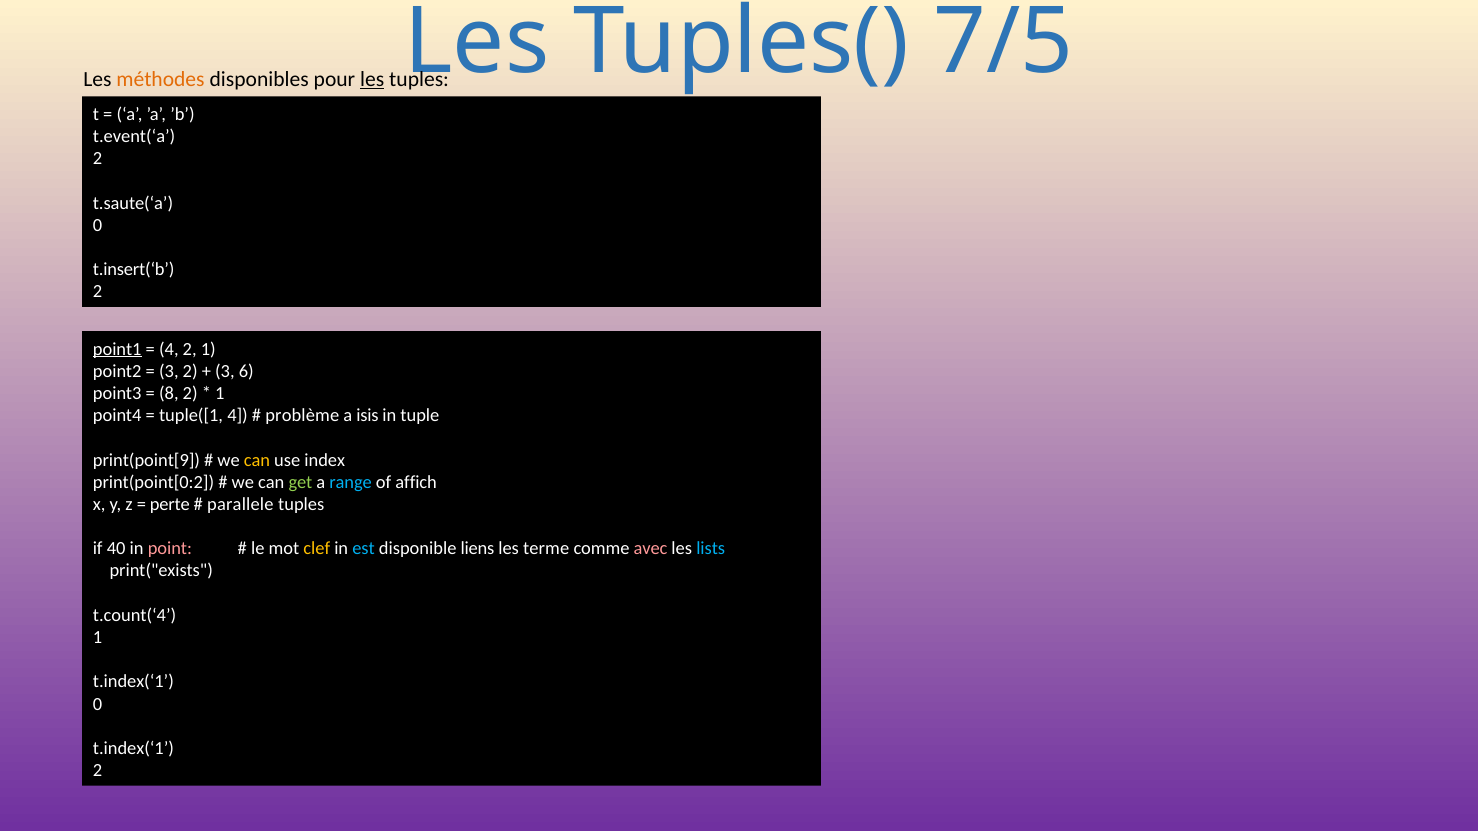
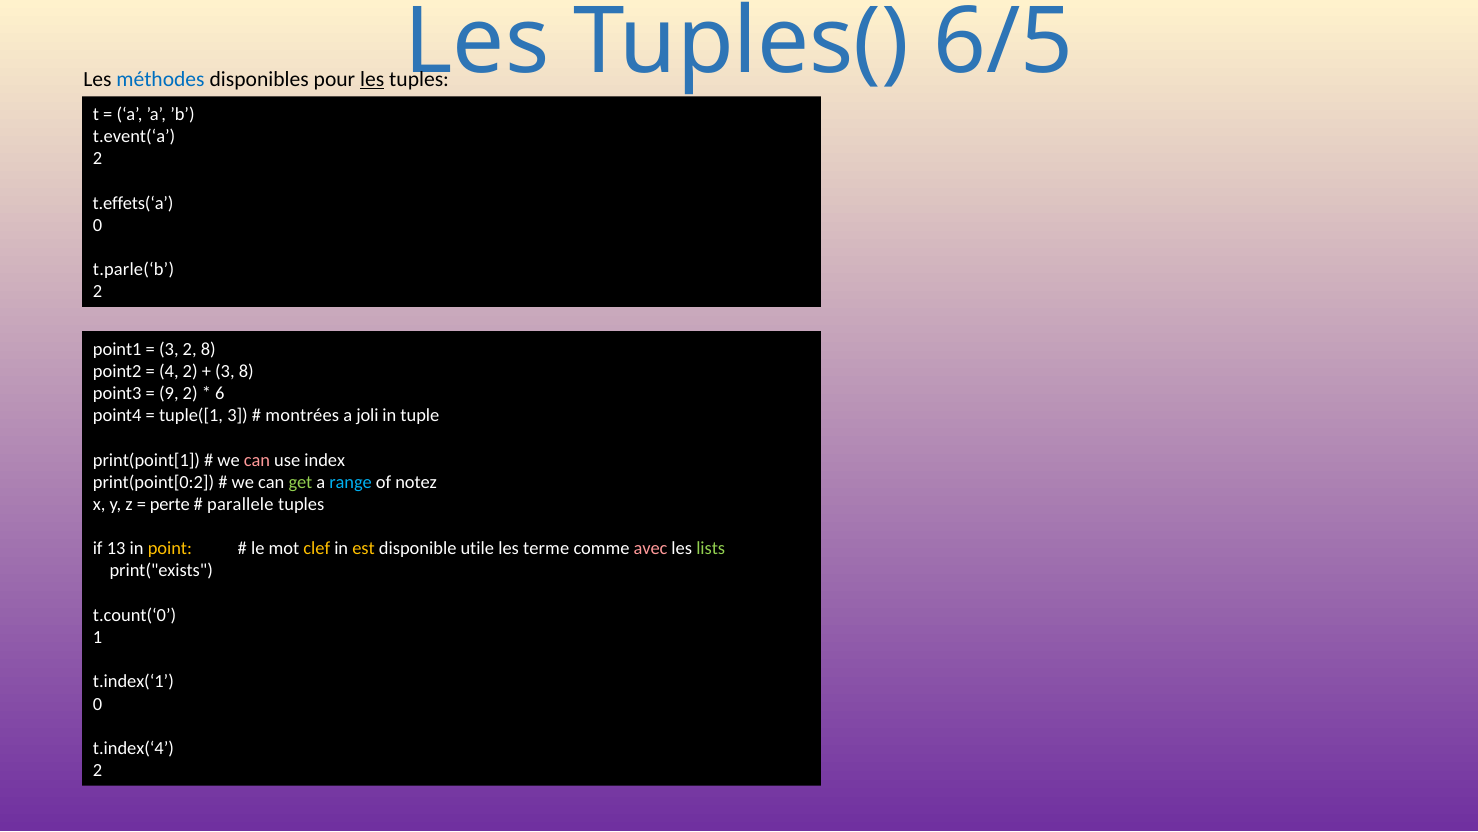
7/5: 7/5 -> 6/5 (1003, 42)
méthodes colour: orange -> blue (160, 79)
t.saute(‘a: t.saute(‘a -> t.effets(‘a (133, 203)
t.insert(‘b: t.insert(‘b -> t.parle(‘b (134, 269)
point1 underline: present -> none (117, 349)
4: 4 -> 3 (169, 349)
2 1: 1 -> 8 (208, 349)
3: 3 -> 4 (169, 371)
3 6: 6 -> 8 (246, 371)
8: 8 -> 9 (169, 393)
1: 1 -> 6 (220, 393)
tuple([1 4: 4 -> 3 (238, 415)
problème: problème -> montrées (302, 415)
isis: isis -> joli (367, 415)
print(point[9: print(point[9 -> print(point[1 (146, 460)
can colour: yellow -> pink (257, 460)
affich: affich -> notez (416, 482)
40: 40 -> 13 (116, 548)
point colour: pink -> yellow (170, 548)
est colour: light blue -> yellow (364, 548)
liens: liens -> utile (477, 548)
lists colour: light blue -> light green (711, 548)
t.count(‘4: t.count(‘4 -> t.count(‘0 (135, 615)
t.index(‘1: t.index(‘1 -> t.index(‘4 (133, 748)
